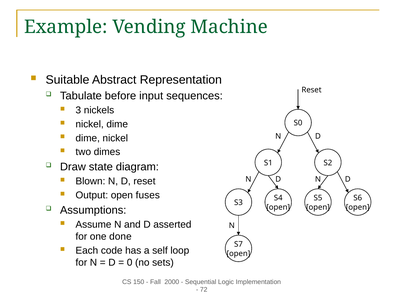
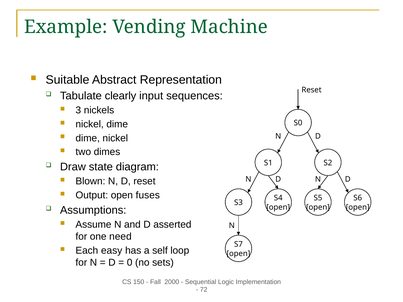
before: before -> clearly (121, 96)
done: done -> need (120, 237)
code: code -> easy (112, 250)
